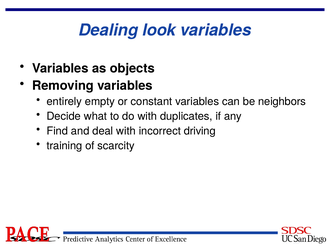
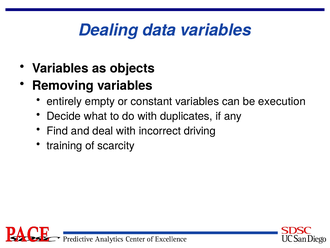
look: look -> data (159, 30)
neighbors: neighbors -> execution (282, 101)
